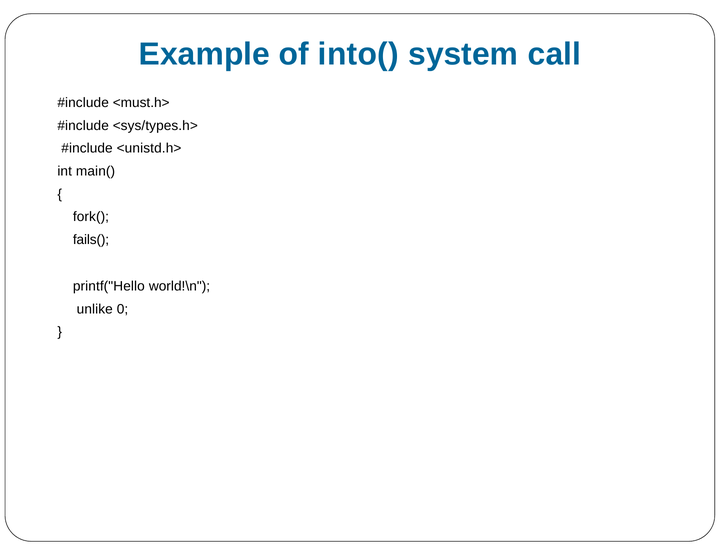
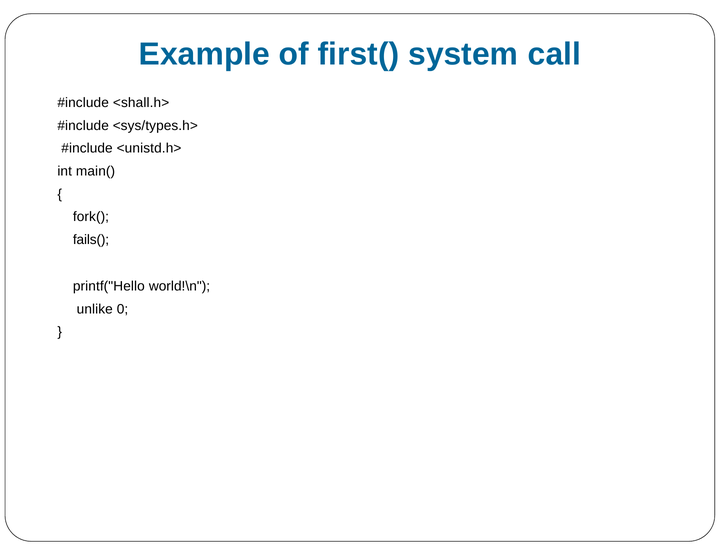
into(: into( -> first( (359, 54)
<must.h>: <must.h> -> <shall.h> (141, 103)
